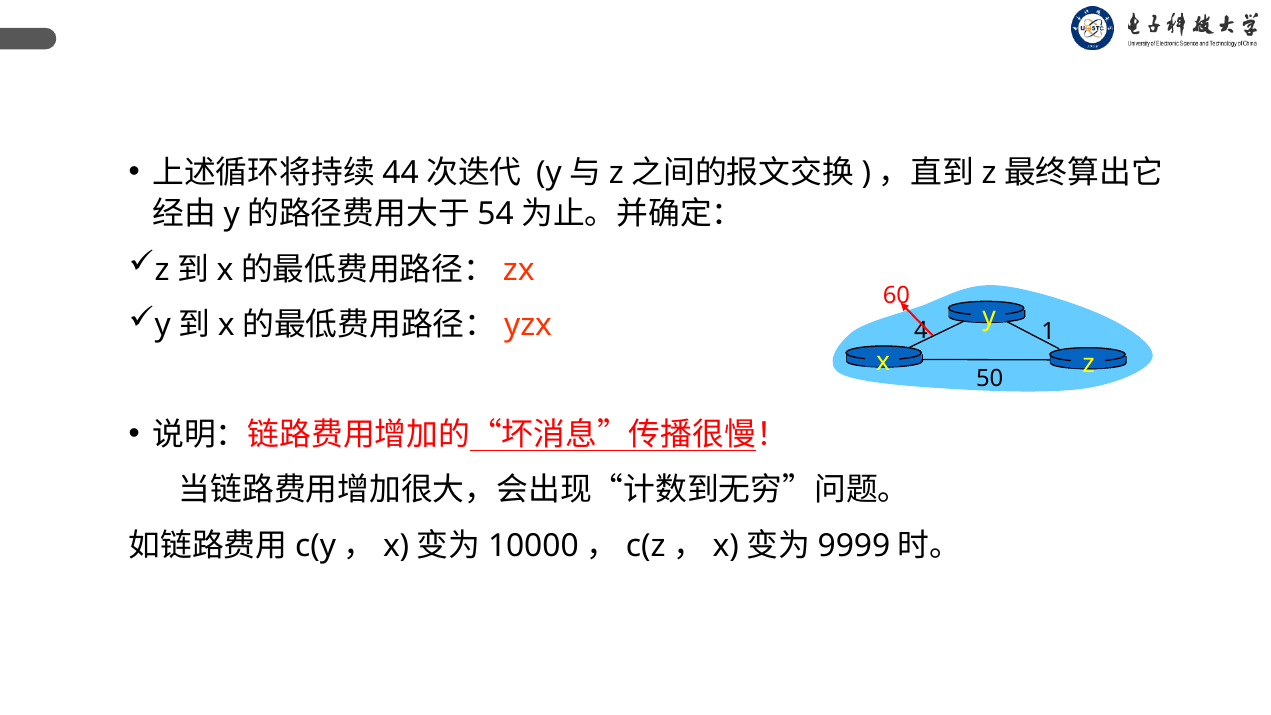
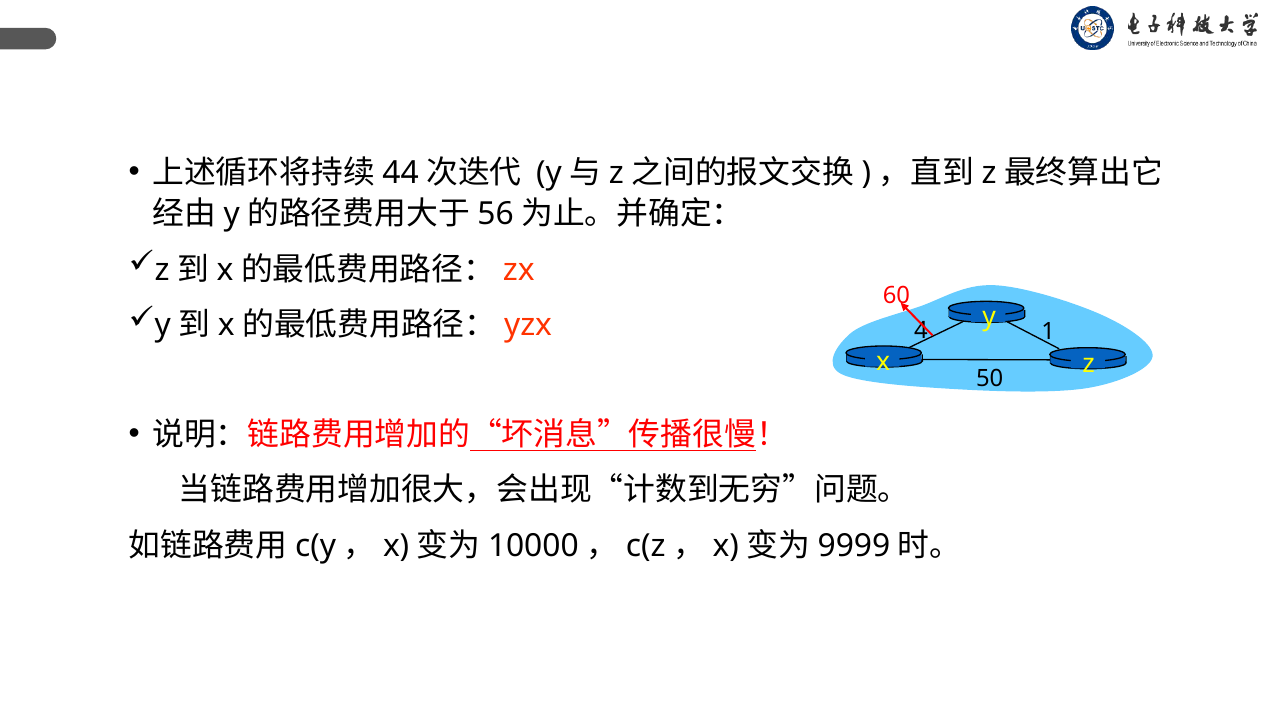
54: 54 -> 56 (496, 214)
